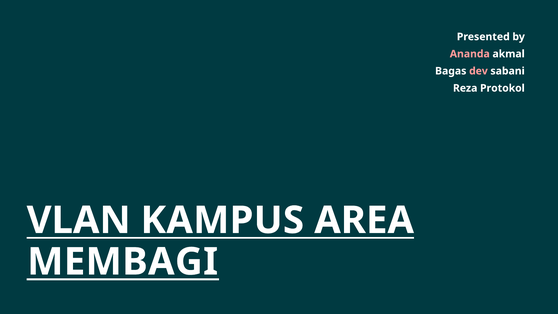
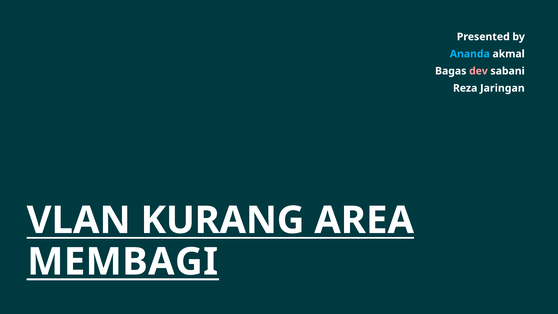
Ananda colour: pink -> light blue (470, 54)
Protokol: Protokol -> Jaringan (502, 88)
KAMPUS: KAMPUS -> KURANG (223, 220)
